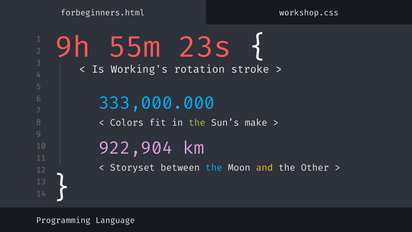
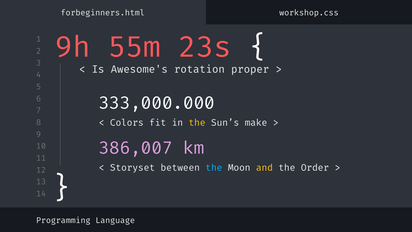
Working's: Working's -> Awesome's (139, 69)
stroke: stroke -> proper (250, 69)
333,000.000 colour: light blue -> white (157, 103)
the colour: light green -> yellow (197, 123)
922,904: 922,904 -> 386,007 (136, 148)
Other: Other -> Order (315, 168)
